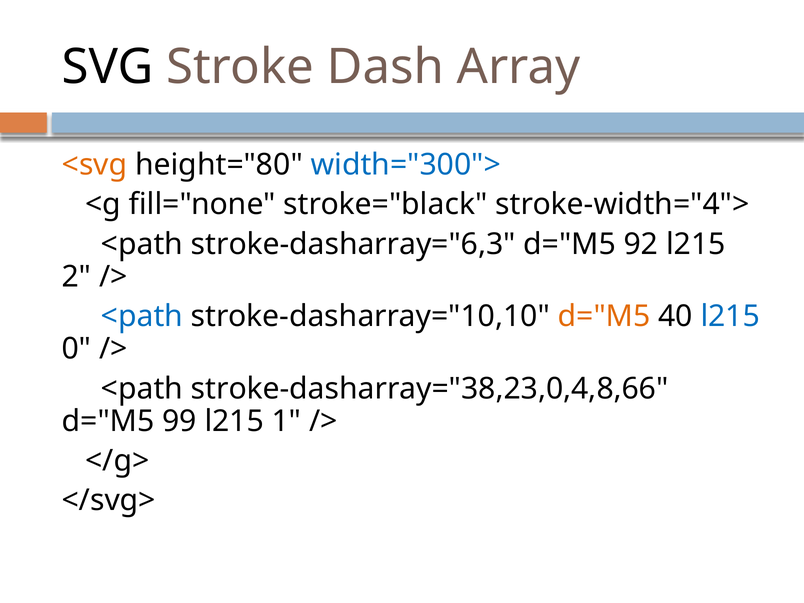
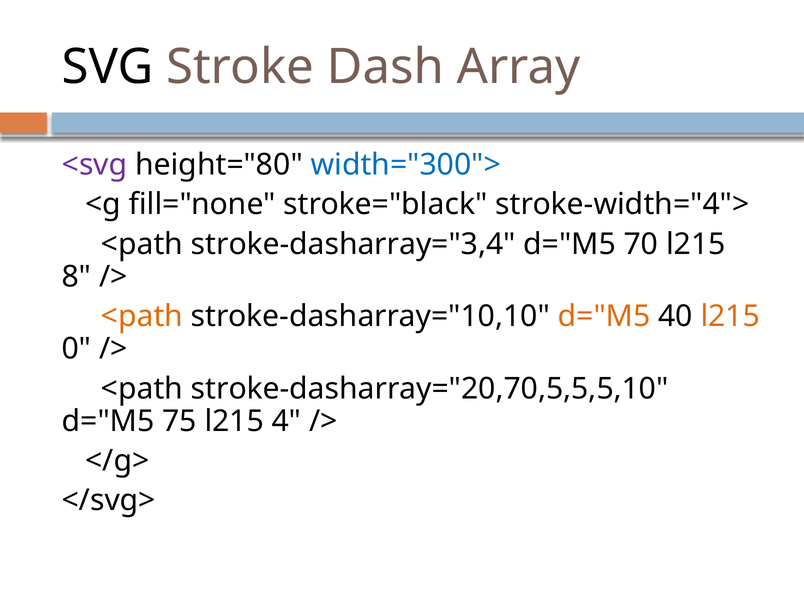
<svg colour: orange -> purple (95, 165)
stroke-dasharray="6,3: stroke-dasharray="6,3 -> stroke-dasharray="3,4 (353, 244)
92: 92 -> 70 (641, 244)
2: 2 -> 8 (77, 277)
<path colour: blue -> orange (142, 316)
l215 colour: blue -> orange (730, 316)
stroke-dasharray="38,23,0,4,8,66: stroke-dasharray="38,23,0,4,8,66 -> stroke-dasharray="20,70,5,5,5,10 (430, 389)
99: 99 -> 75 (179, 421)
1: 1 -> 4 (286, 421)
